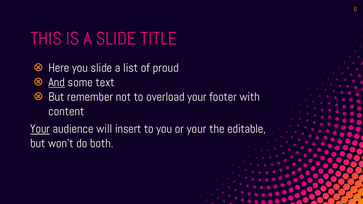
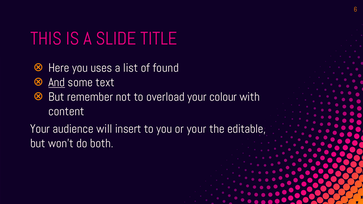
you slide: slide -> uses (101, 68)
proud: proud -> found (166, 68)
footer: footer -> colour (223, 97)
Your underline: present -> none (40, 129)
